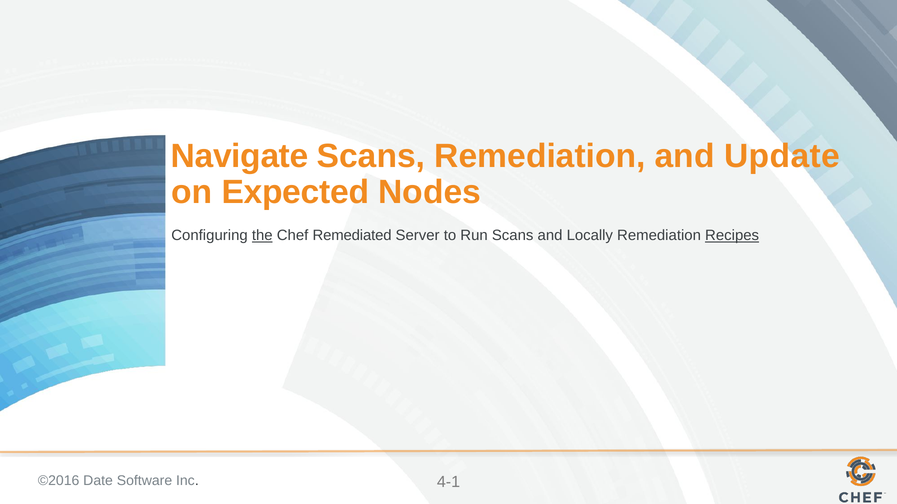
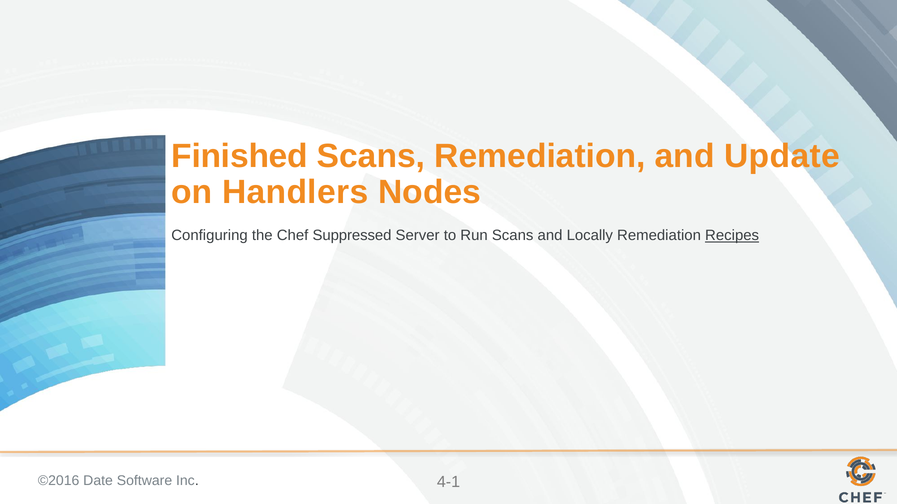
Navigate: Navigate -> Finished (240, 156)
Expected: Expected -> Handlers (295, 193)
the underline: present -> none (262, 236)
Remediated: Remediated -> Suppressed (352, 236)
